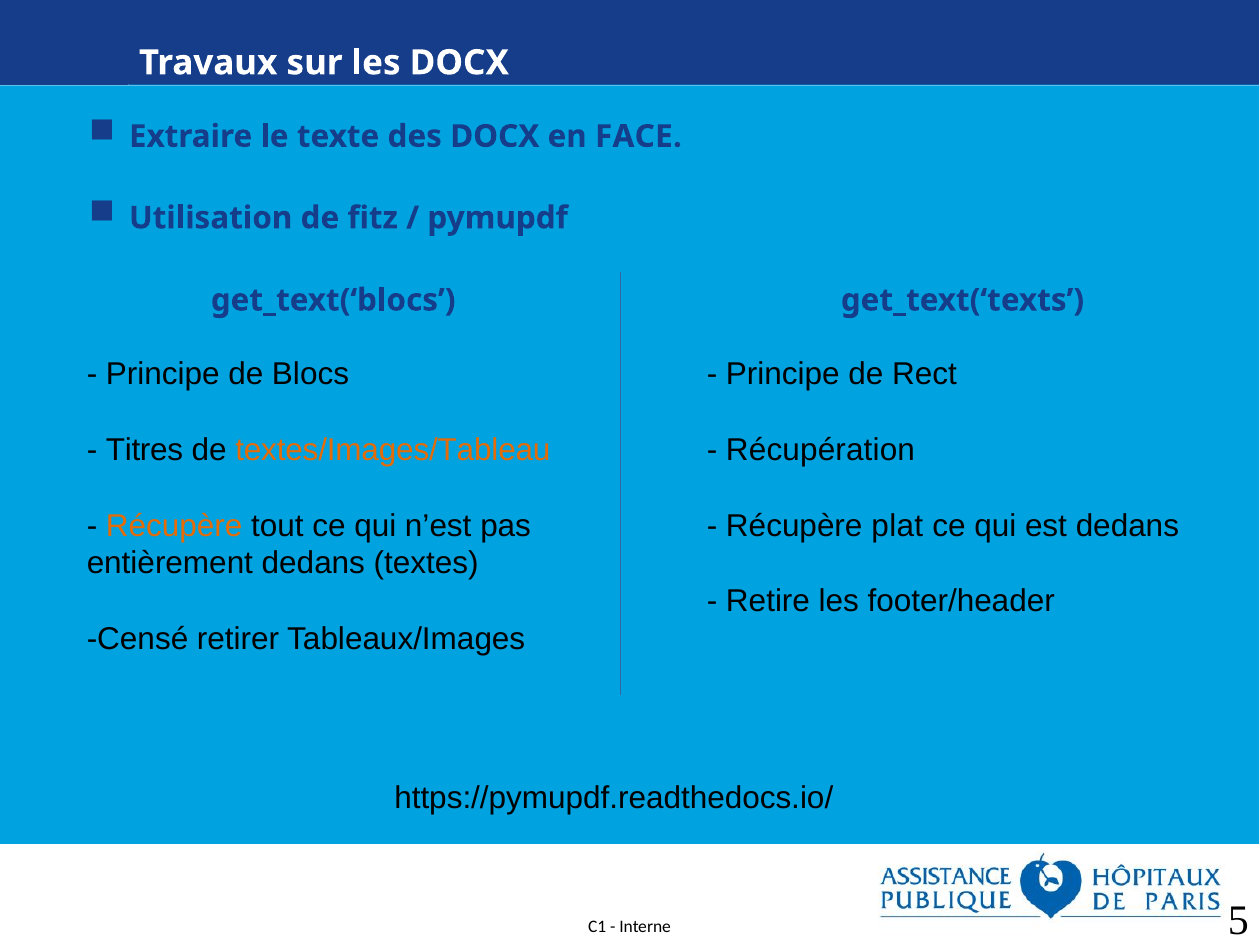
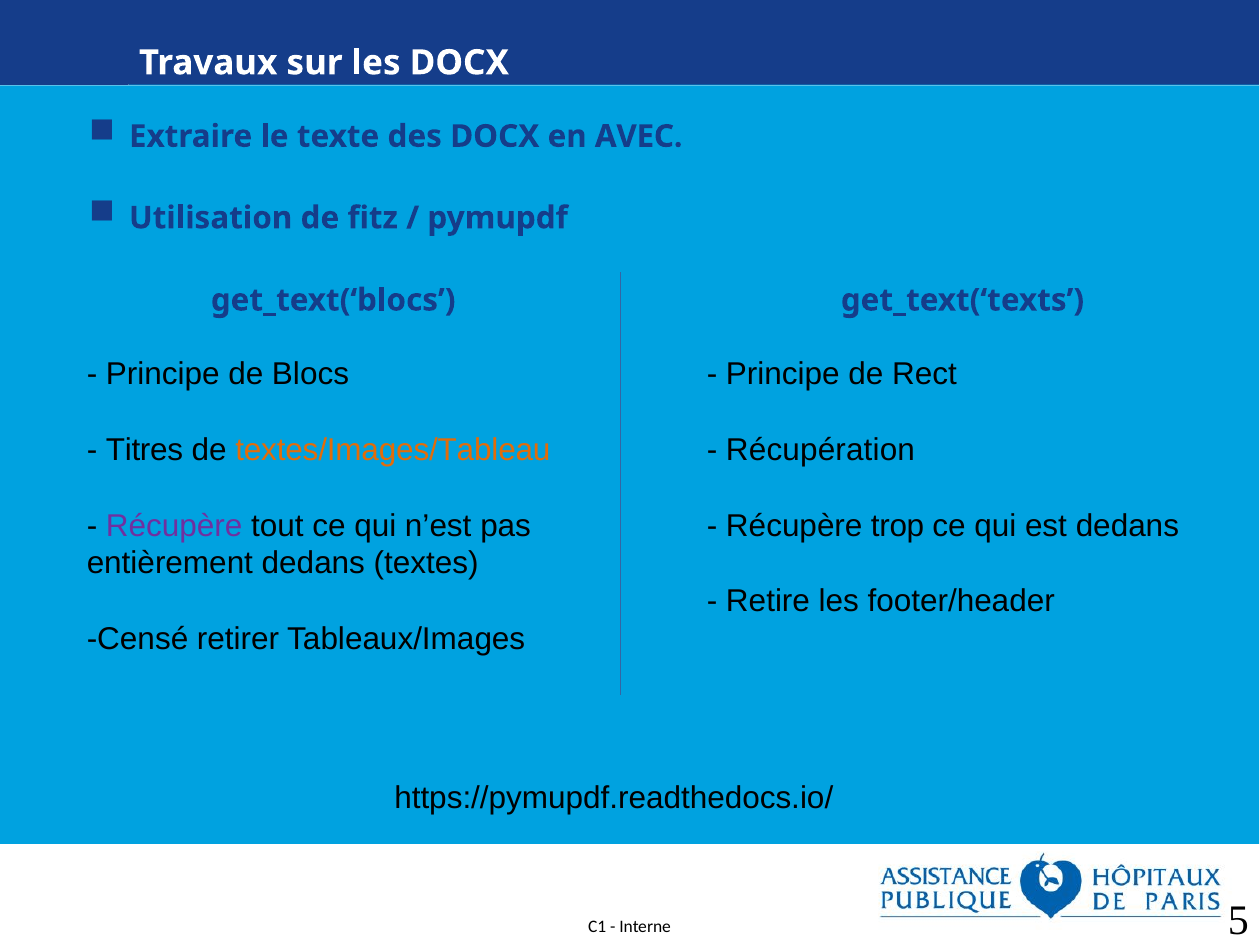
FACE: FACE -> AVEC (639, 136)
Récupère colour: orange -> purple (174, 526)
plat: plat -> trop (898, 526)
